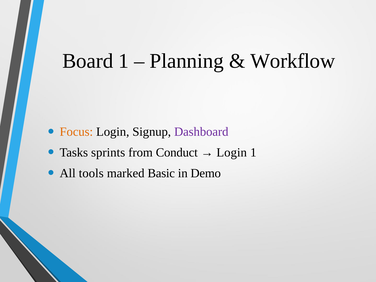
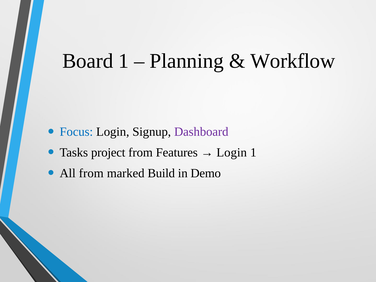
Focus colour: orange -> blue (76, 132)
sprints: sprints -> project (108, 153)
Conduct: Conduct -> Features (177, 153)
All tools: tools -> from (91, 173)
Basic: Basic -> Build (161, 173)
